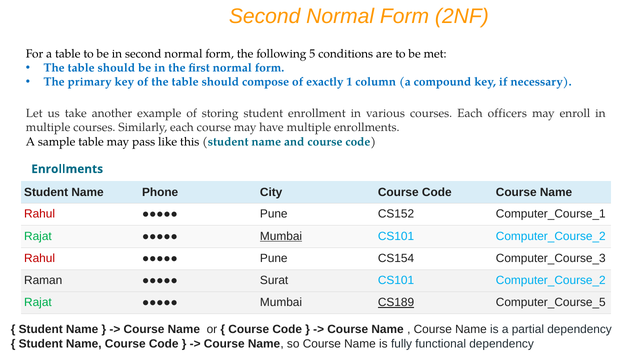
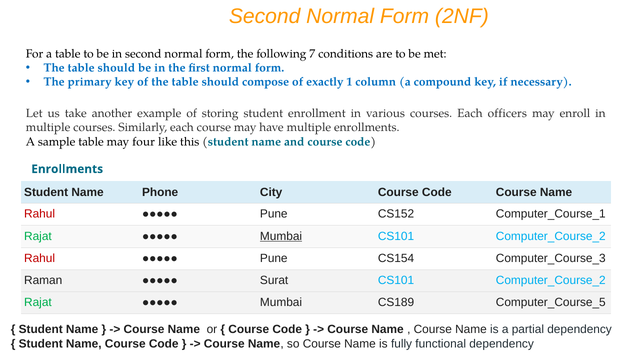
5: 5 -> 7 (312, 54)
pass: pass -> four (144, 142)
CS189 underline: present -> none (396, 303)
